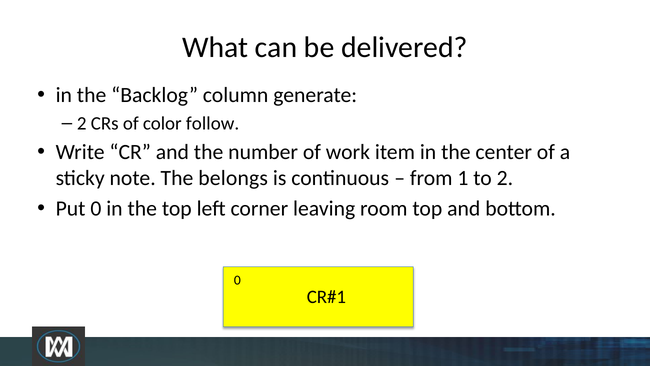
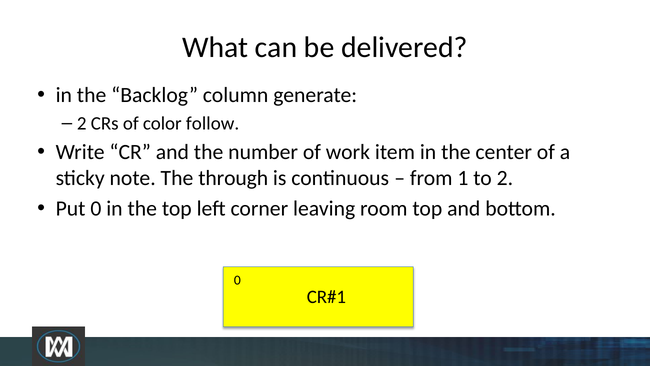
belongs: belongs -> through (233, 178)
